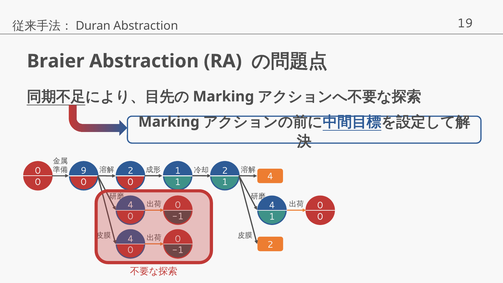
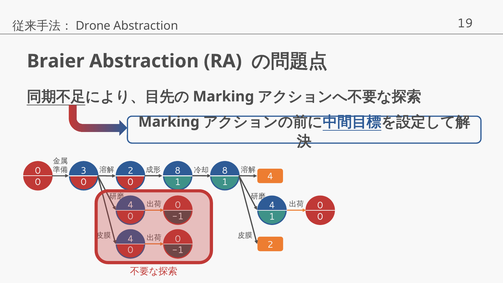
Duran: Duran -> Drone (93, 26)
9: 9 -> 3 (84, 171)
1: 1 -> 8 (178, 171)
2: 2 -> 8 (225, 171)
